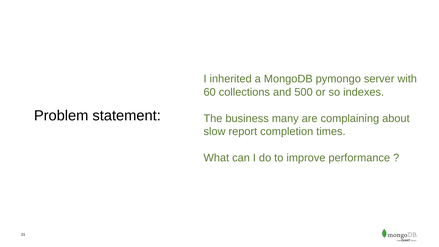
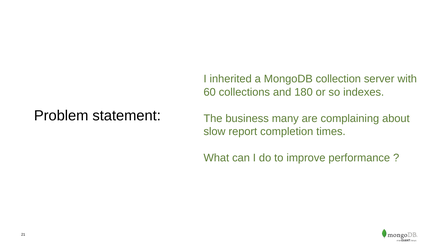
pymongo: pymongo -> collection (338, 79)
500: 500 -> 180 (304, 92)
